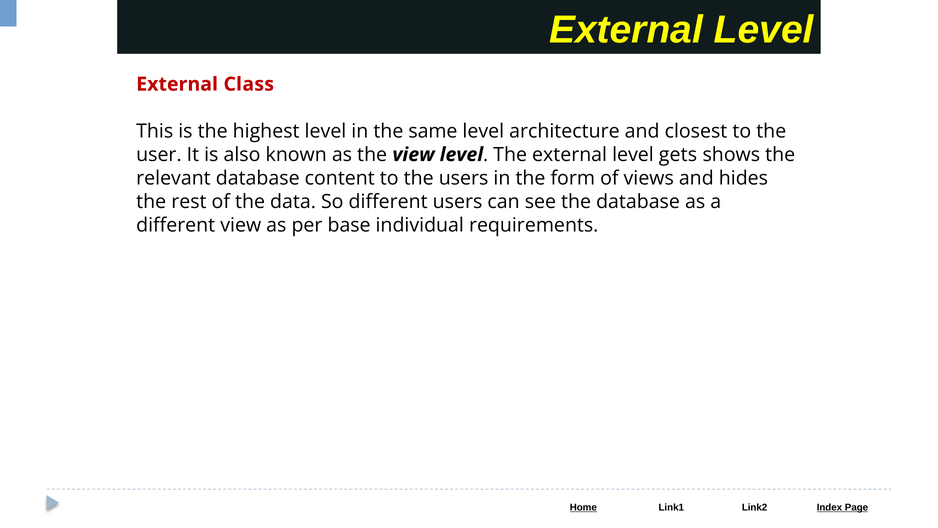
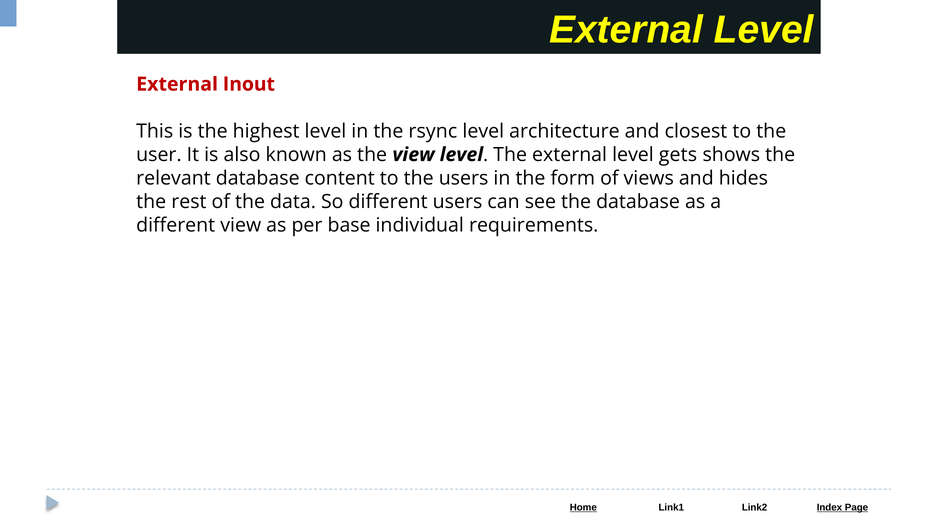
Class: Class -> Inout (249, 84)
same: same -> rsync (433, 131)
